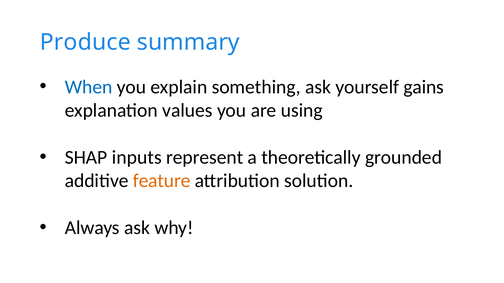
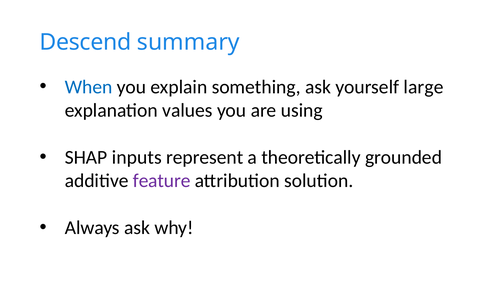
Produce: Produce -> Descend (85, 42)
gains: gains -> large (424, 87)
feature colour: orange -> purple (162, 181)
